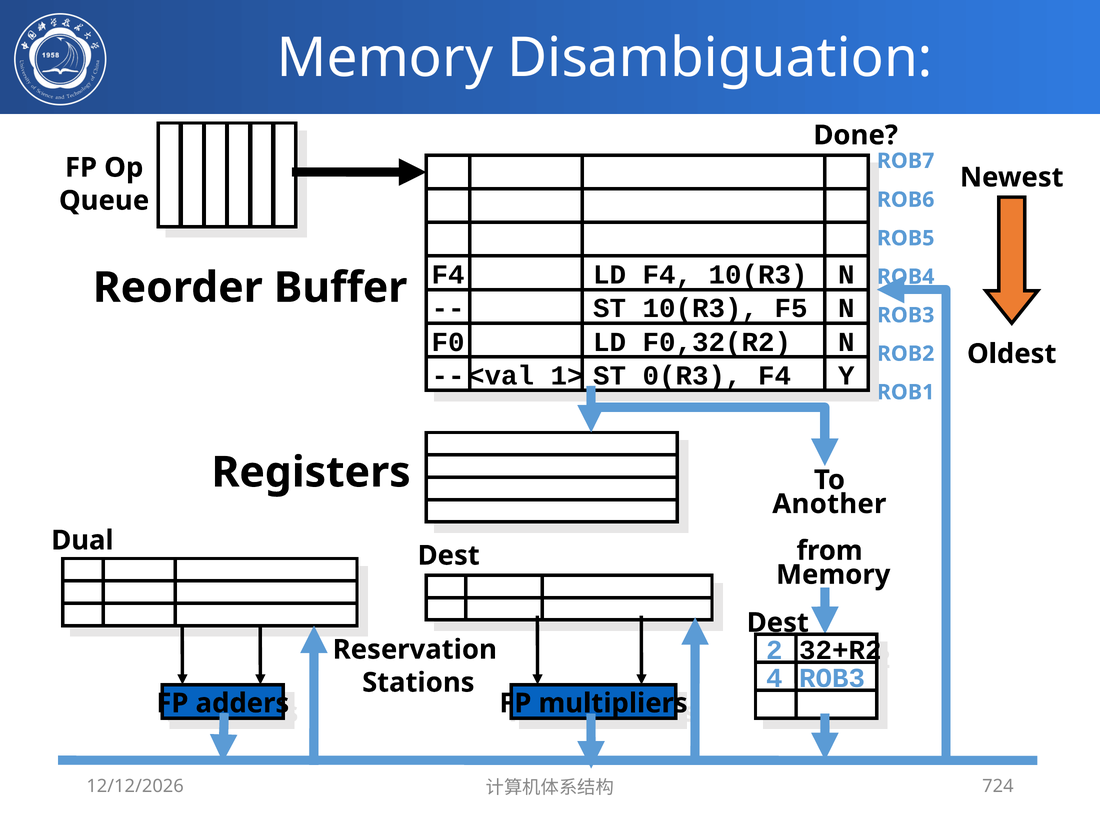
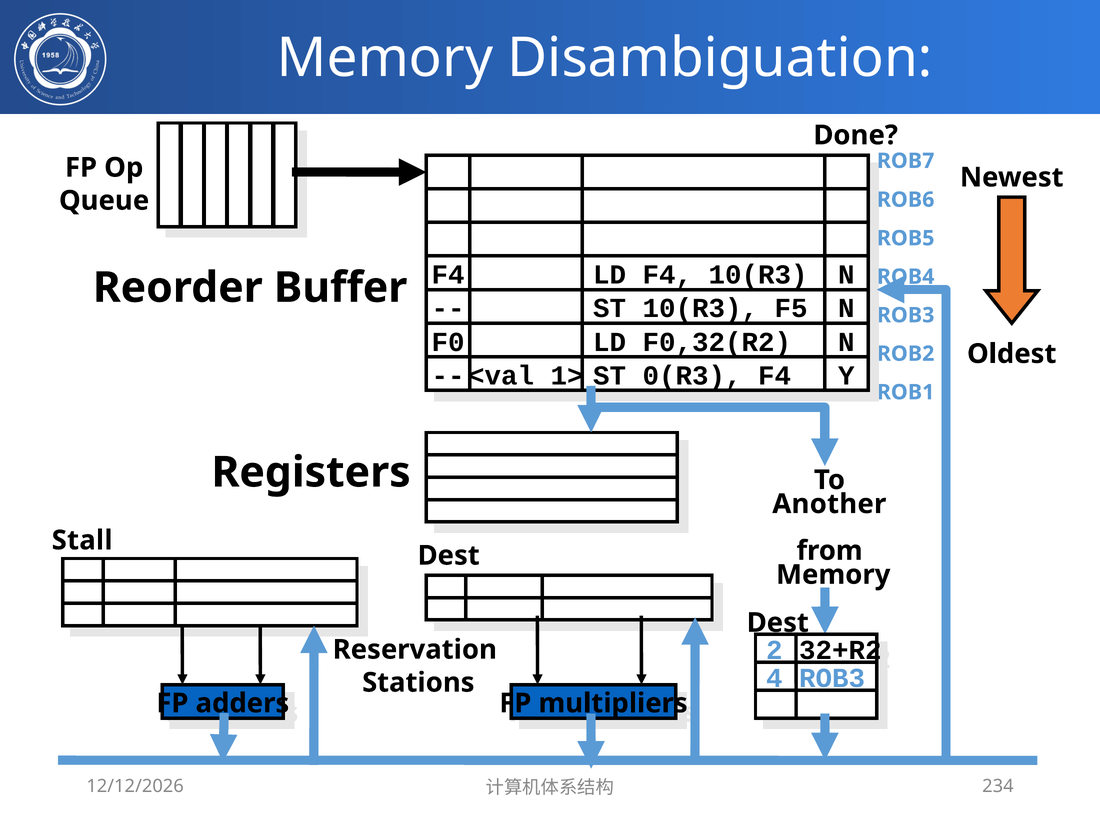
Dual: Dual -> Stall (82, 540)
724: 724 -> 234 (998, 786)
